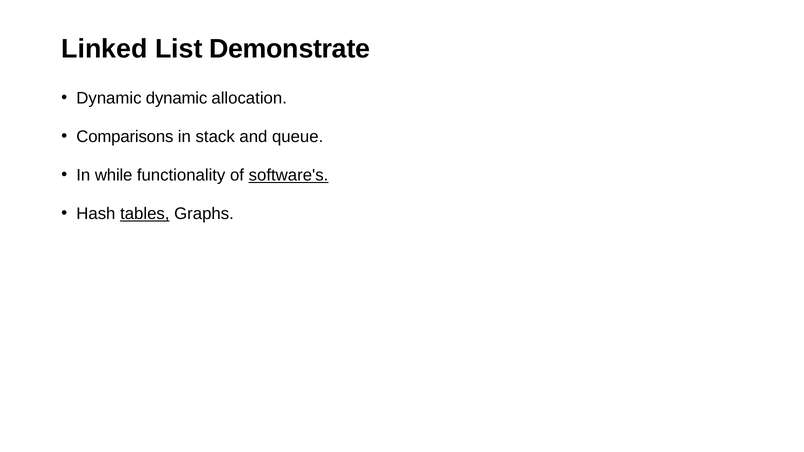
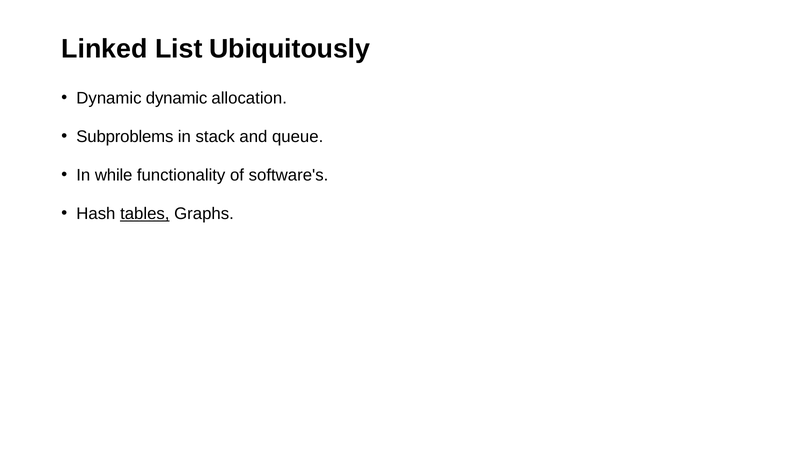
Demonstrate: Demonstrate -> Ubiquitously (290, 49)
Comparisons: Comparisons -> Subproblems (125, 137)
software's underline: present -> none (289, 175)
